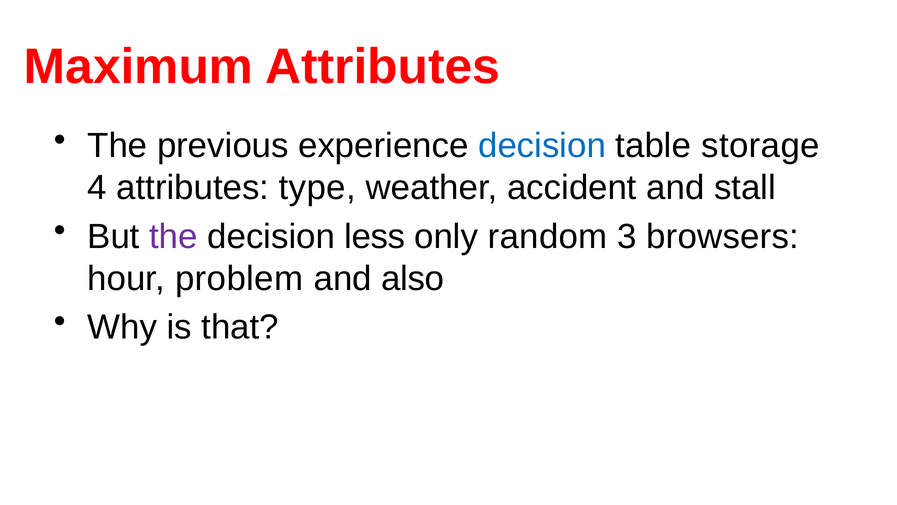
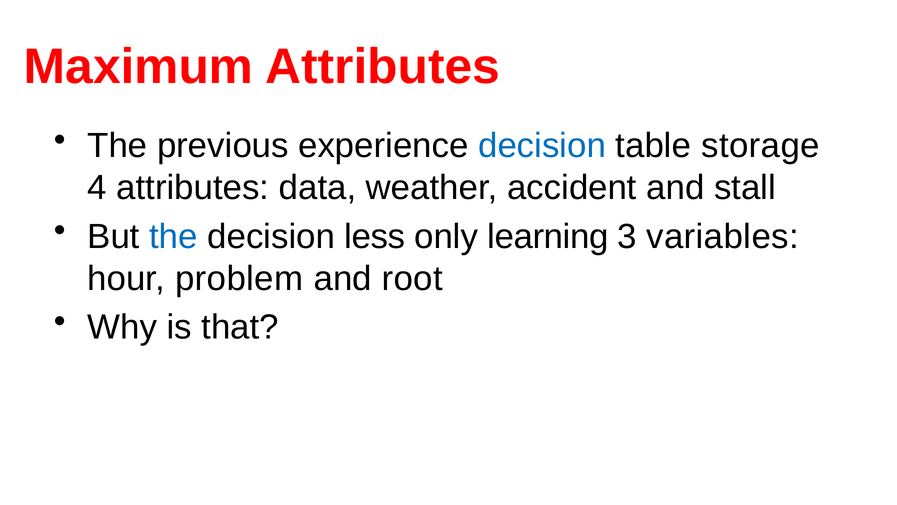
type: type -> data (318, 187)
the colour: purple -> blue (173, 236)
random: random -> learning (548, 236)
browsers: browsers -> variables (723, 236)
also: also -> root (412, 278)
